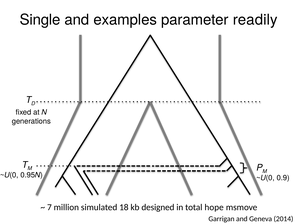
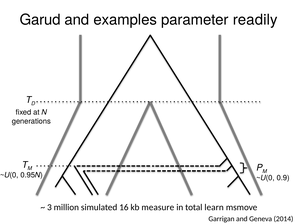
Single: Single -> Garud (40, 20)
7: 7 -> 3 (49, 207)
18: 18 -> 16 (124, 207)
designed: designed -> measure (158, 207)
hope: hope -> learn (214, 207)
